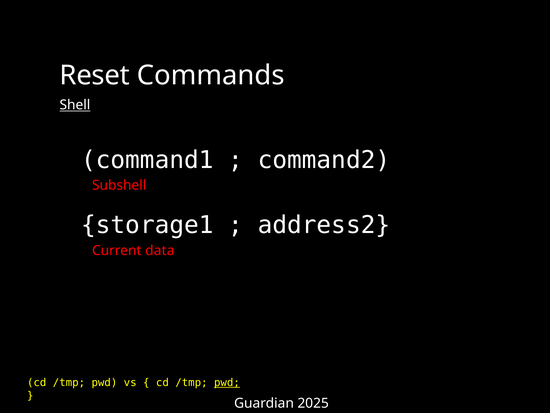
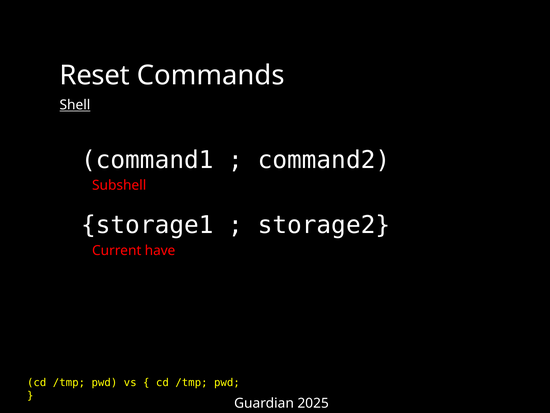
address2: address2 -> storage2 (324, 225)
data: data -> have (160, 250)
pwd underline: present -> none (227, 382)
